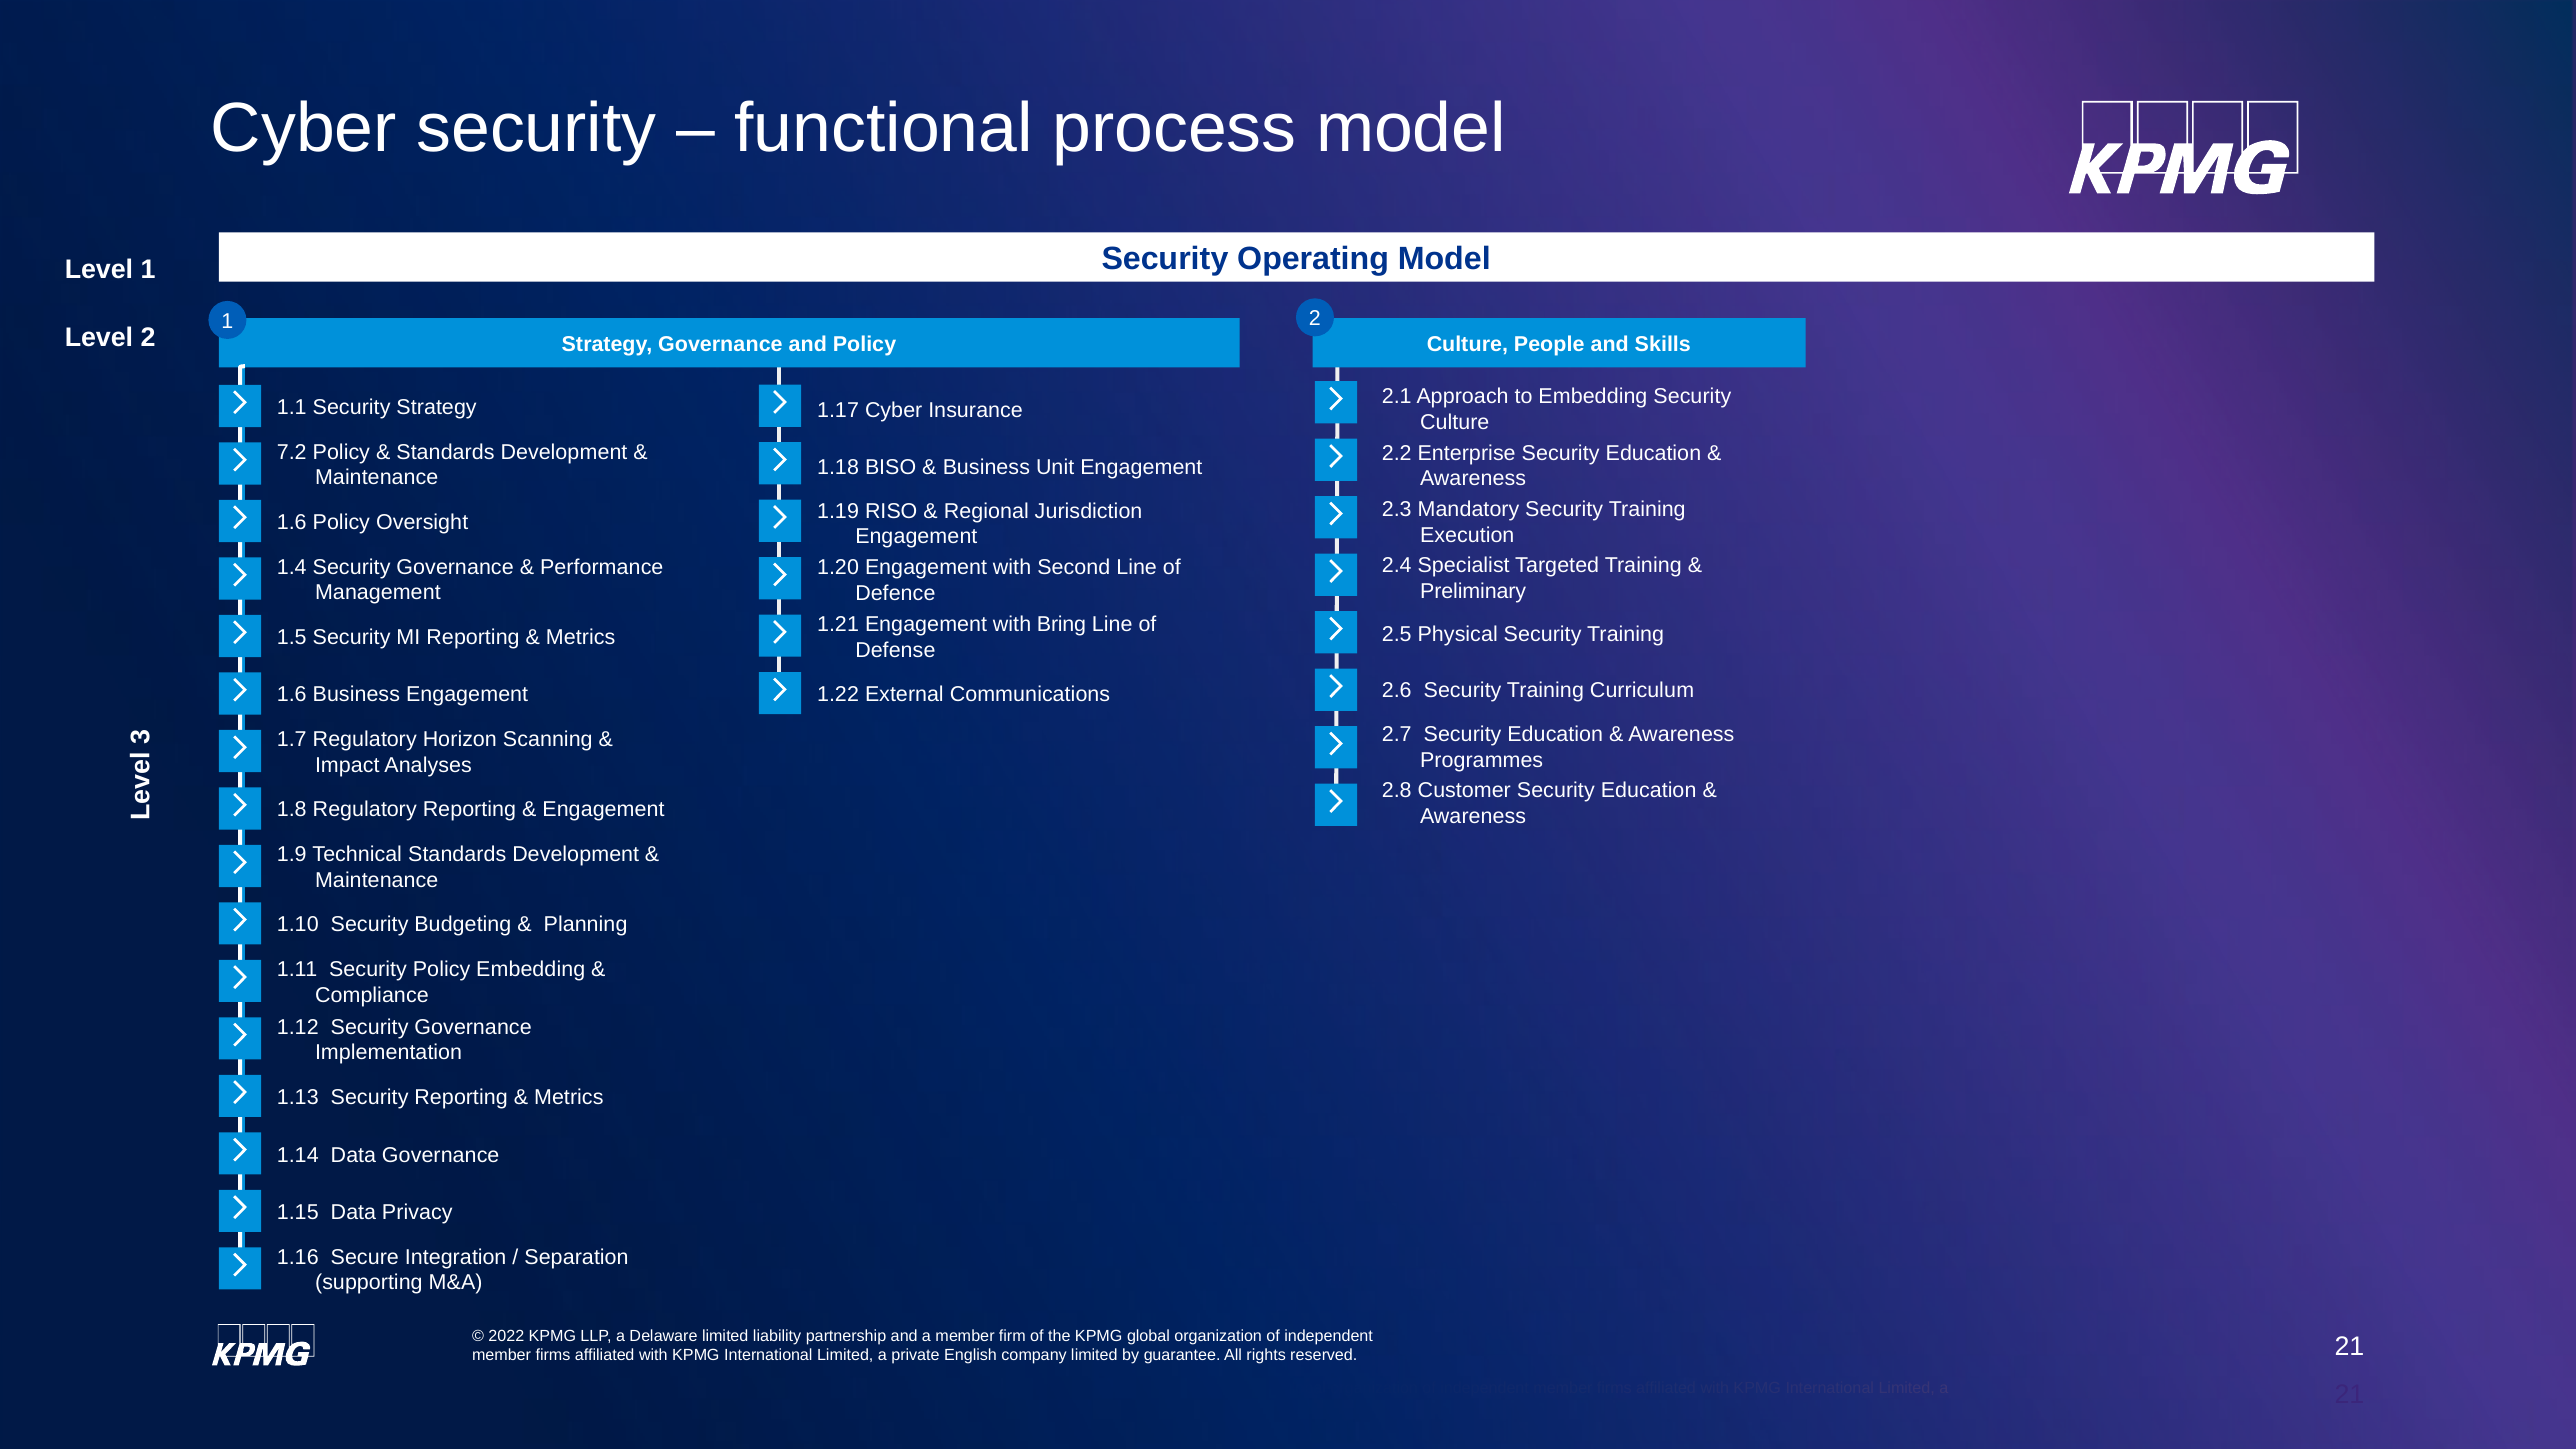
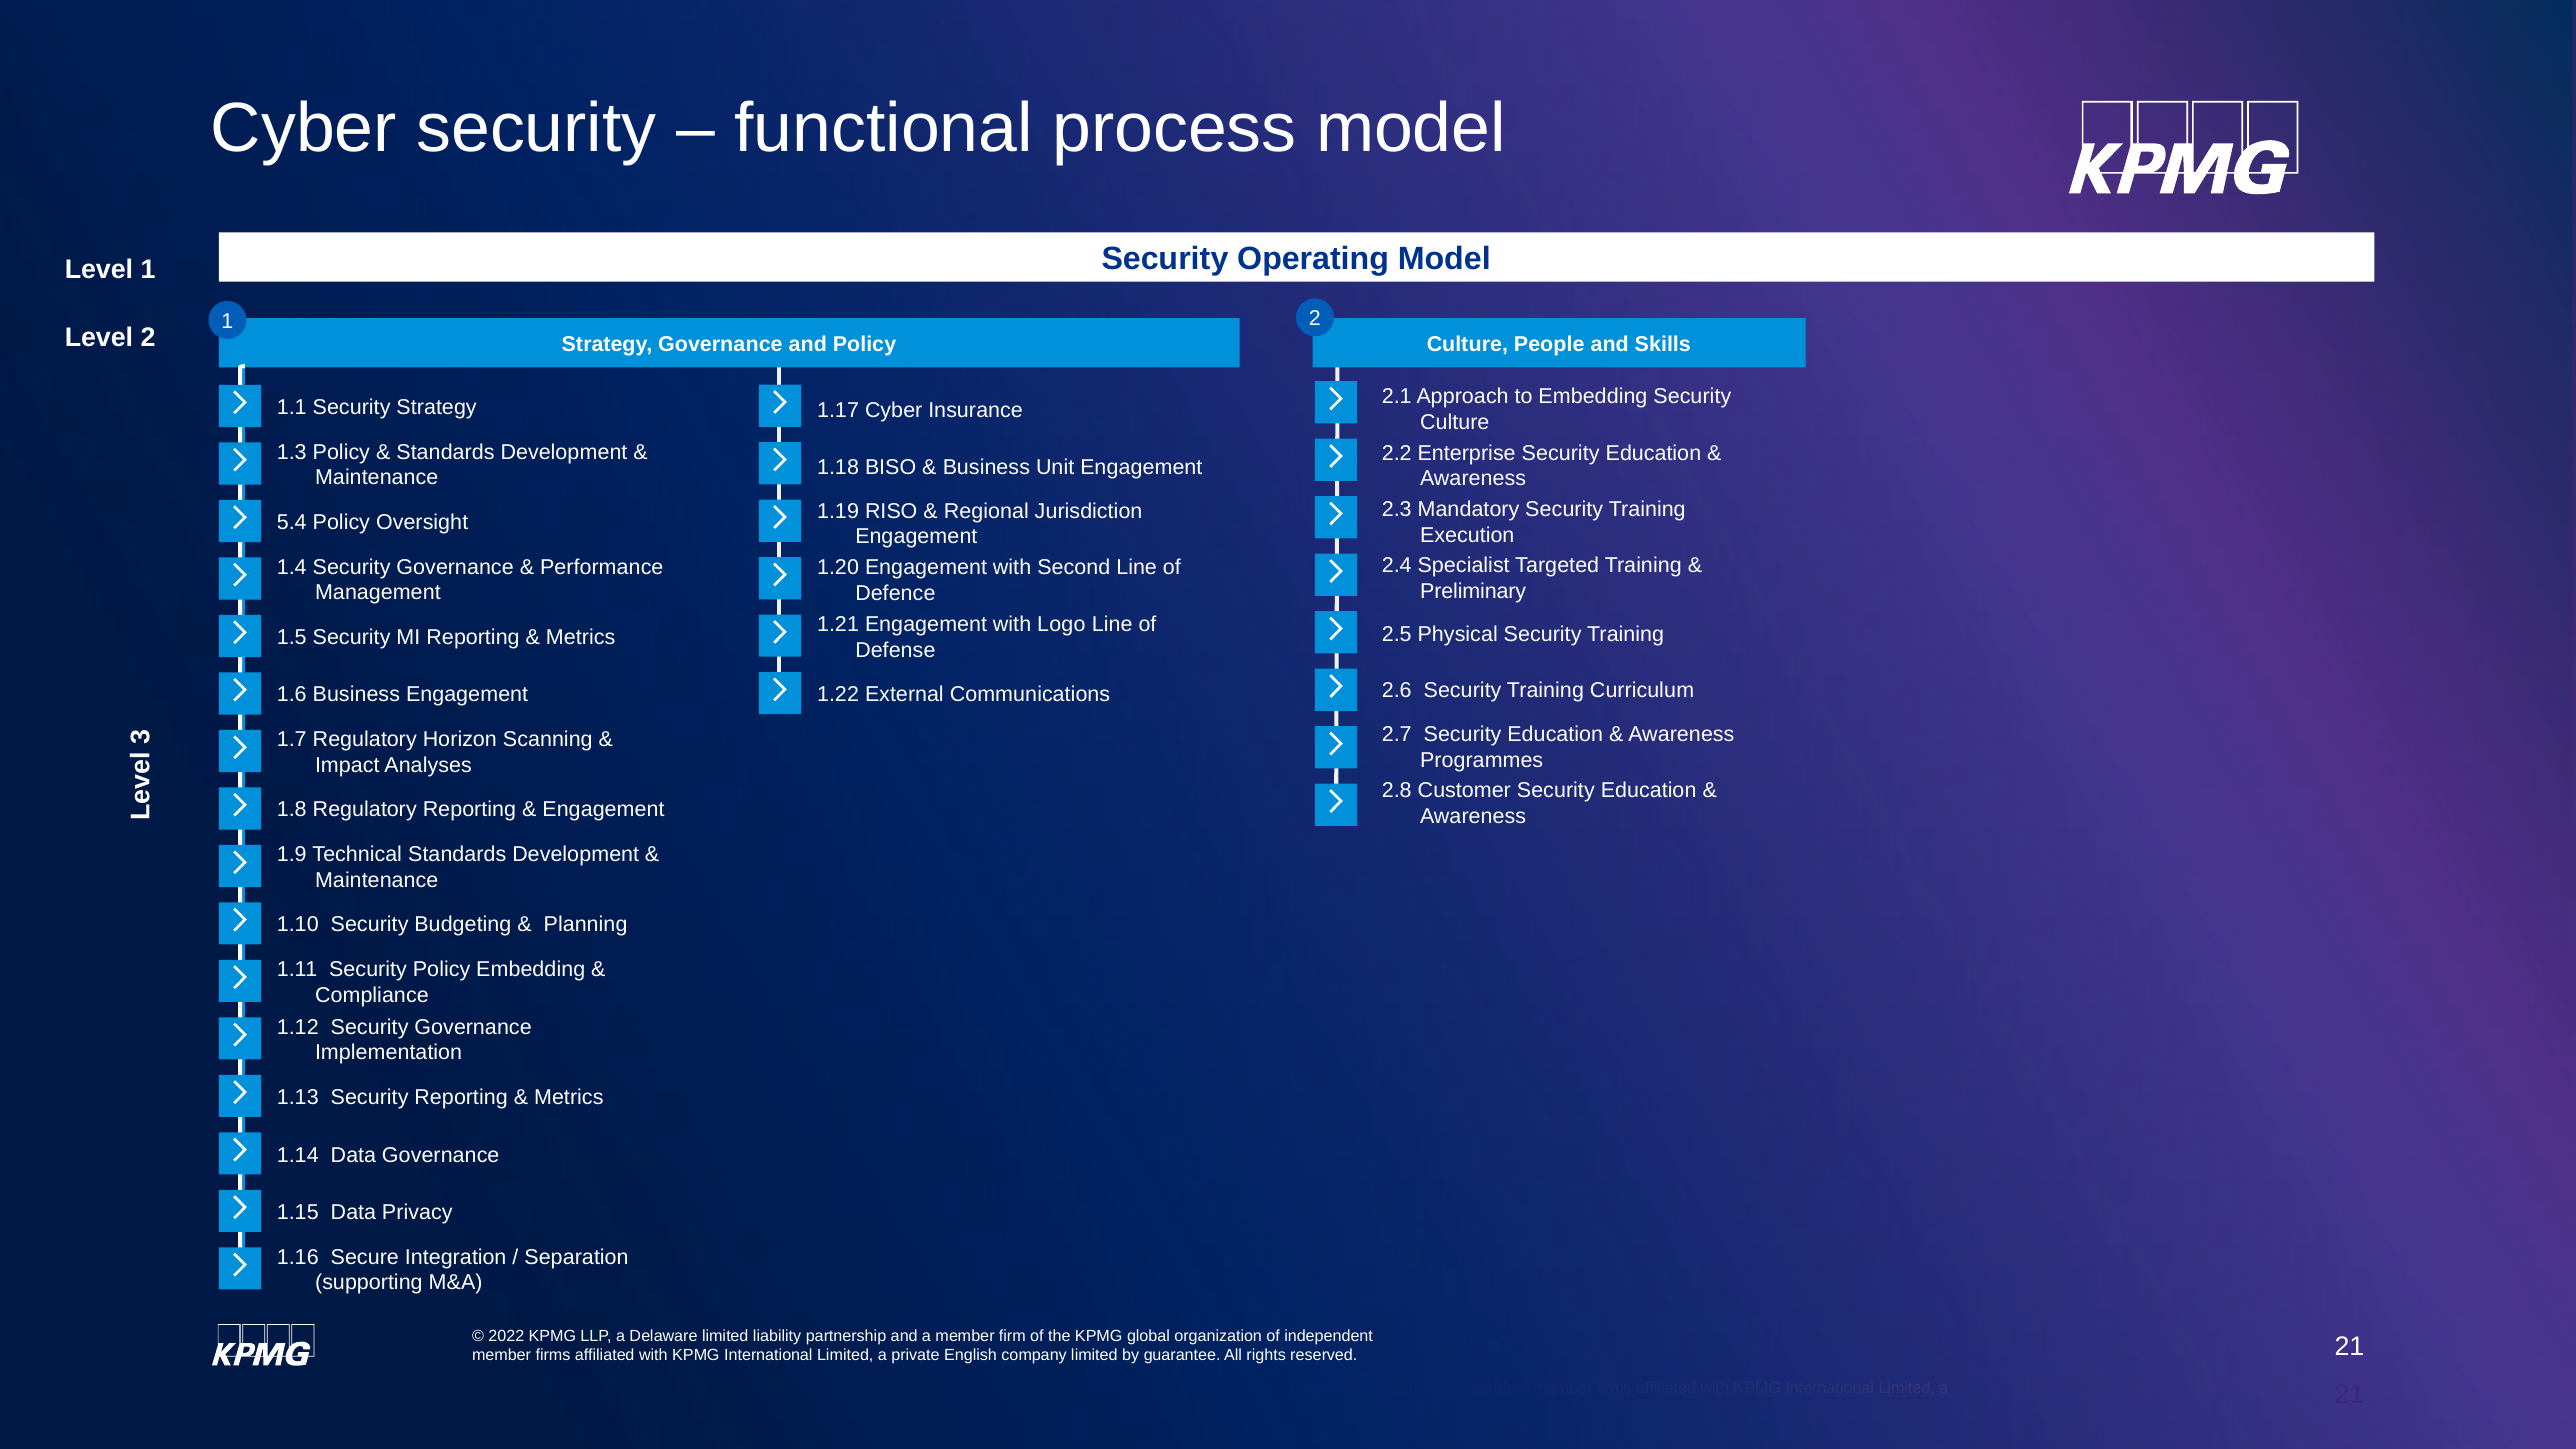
7.2: 7.2 -> 1.3 (292, 452)
1.6: 1.6 -> 5.4 (292, 522)
Bring: Bring -> Logo (1061, 624)
